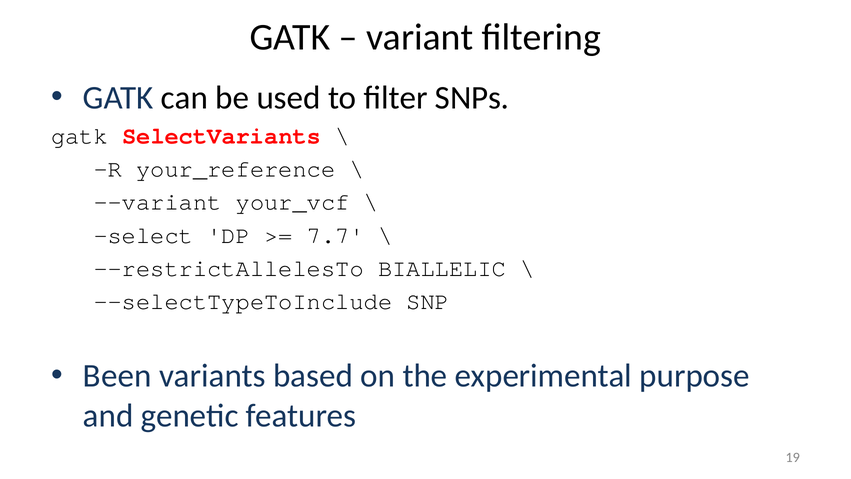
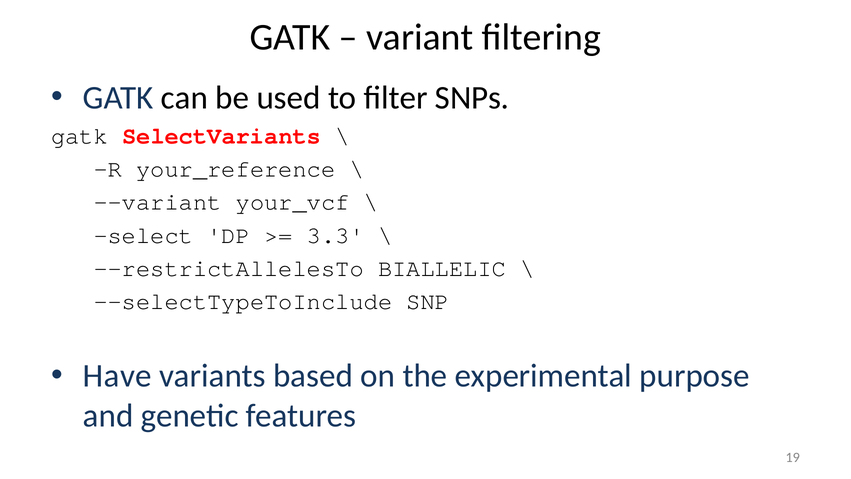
7.7: 7.7 -> 3.3 (335, 235)
Been: Been -> Have (117, 376)
